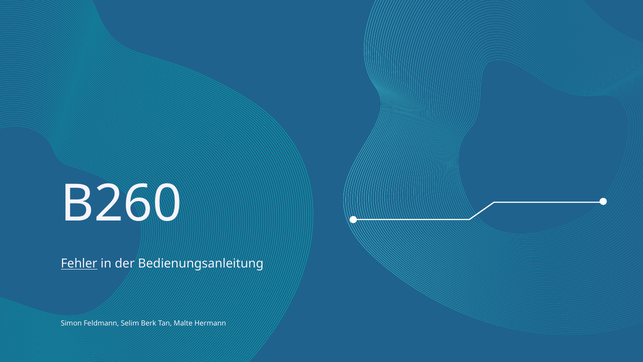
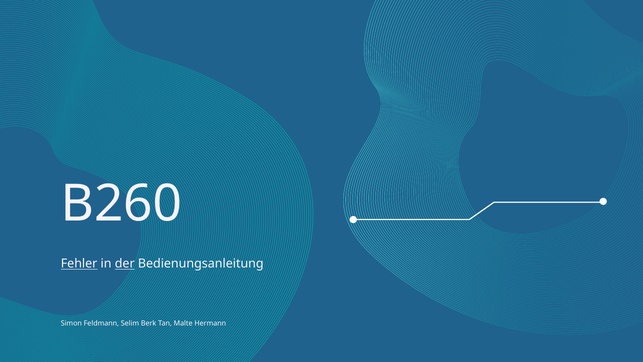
der underline: none -> present (125, 264)
